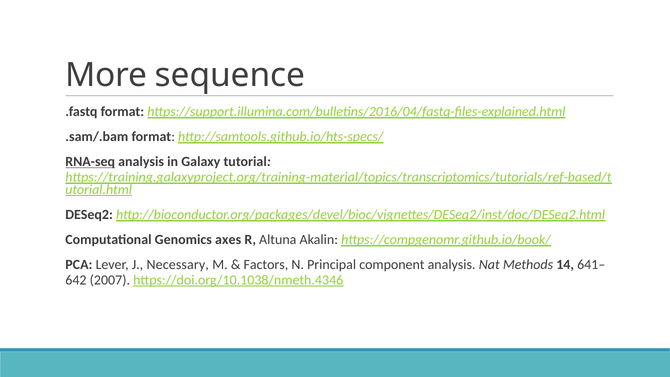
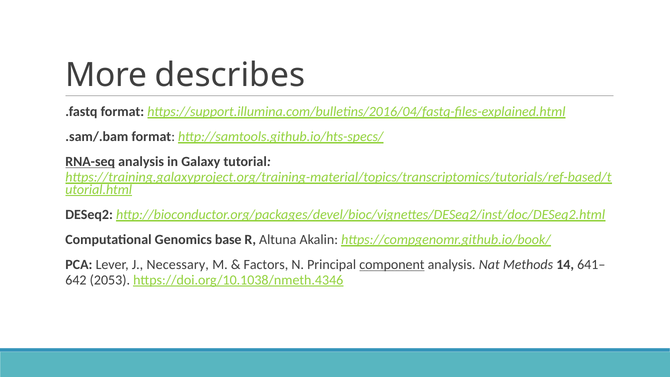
sequence: sequence -> describes (230, 75)
axes: axes -> base (228, 240)
component underline: none -> present (392, 265)
2007: 2007 -> 2053 (110, 280)
